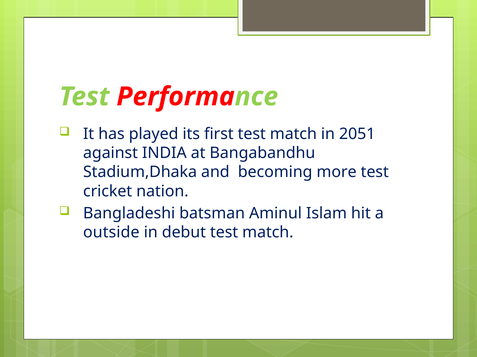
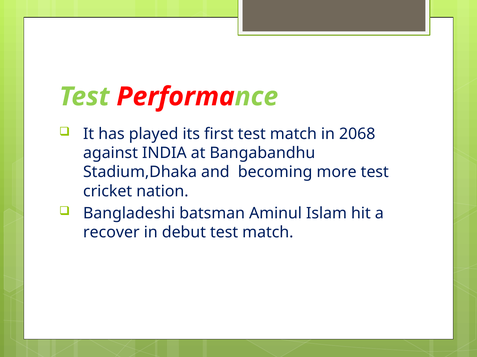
2051: 2051 -> 2068 (357, 134)
outside: outside -> recover (111, 233)
